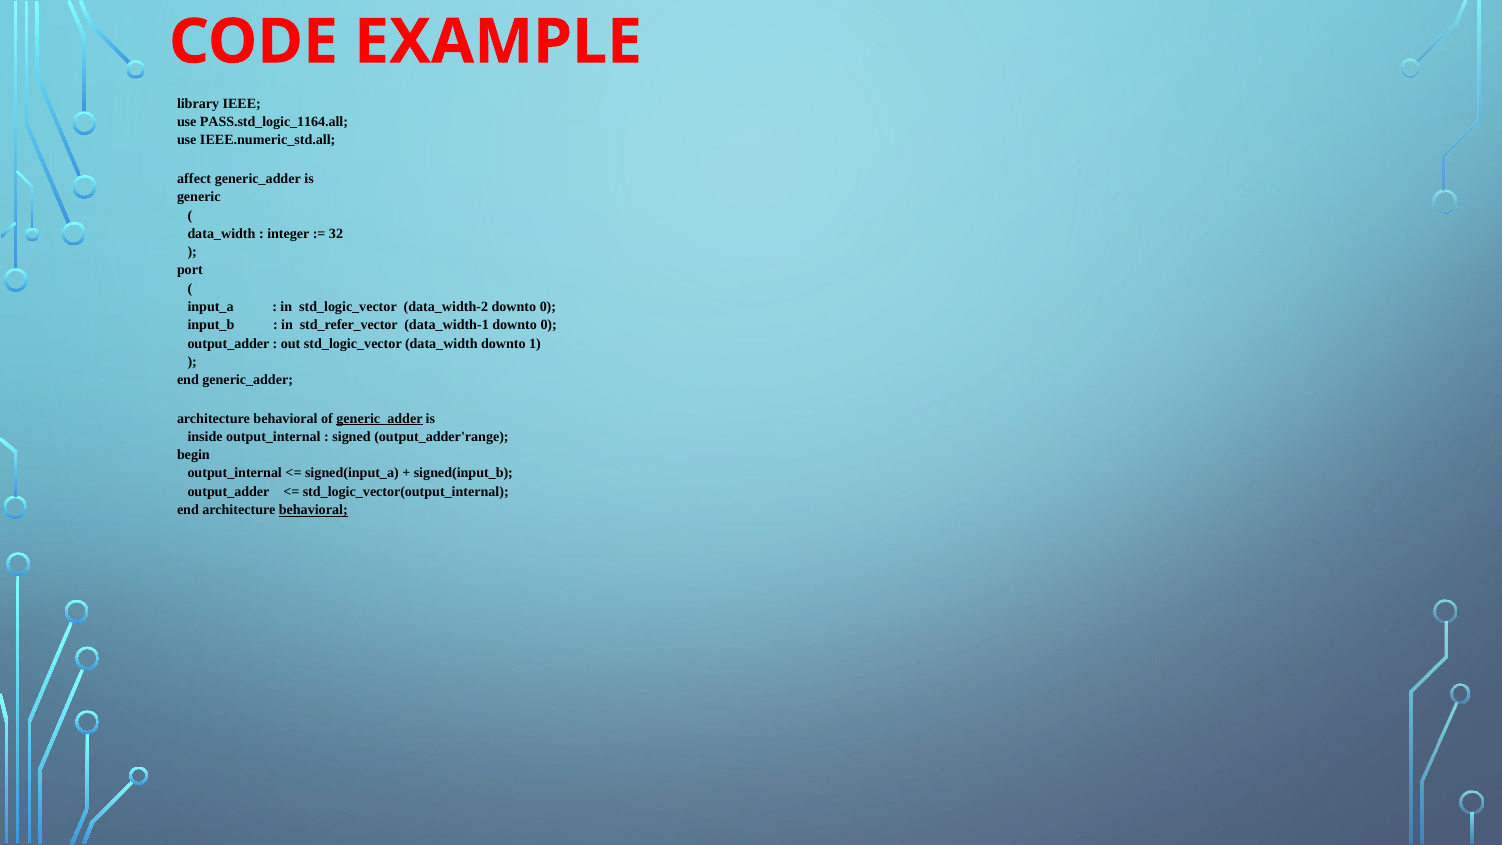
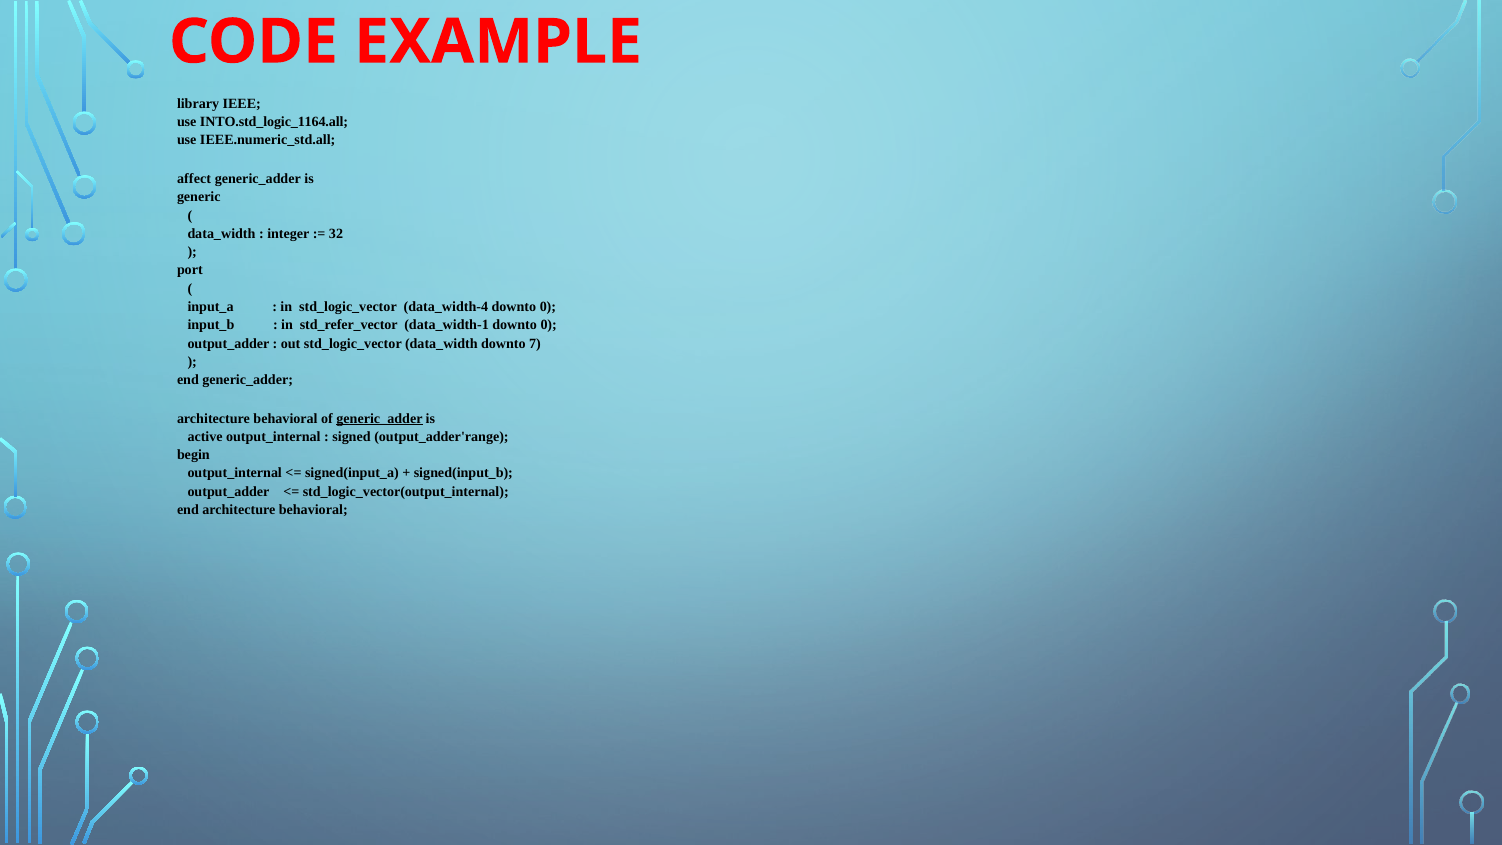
PASS.std_logic_1164.all: PASS.std_logic_1164.all -> INTO.std_logic_1164.all (274, 122)
data_width-2: data_width-2 -> data_width-4 (446, 307)
1: 1 -> 7 (535, 343)
inside: inside -> active (205, 437)
behavioral underline: present -> none (313, 510)
